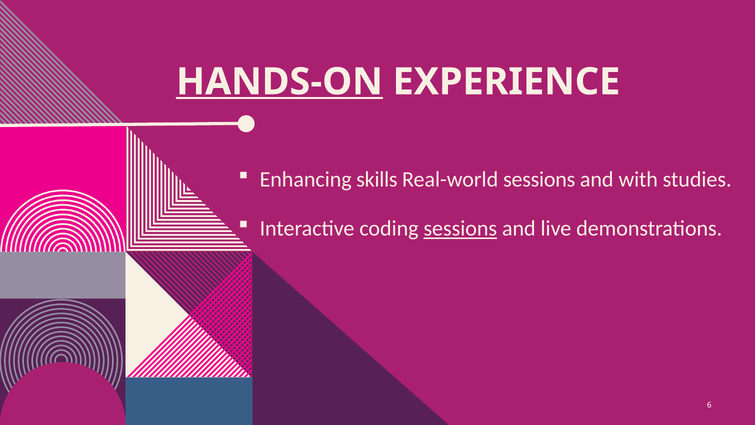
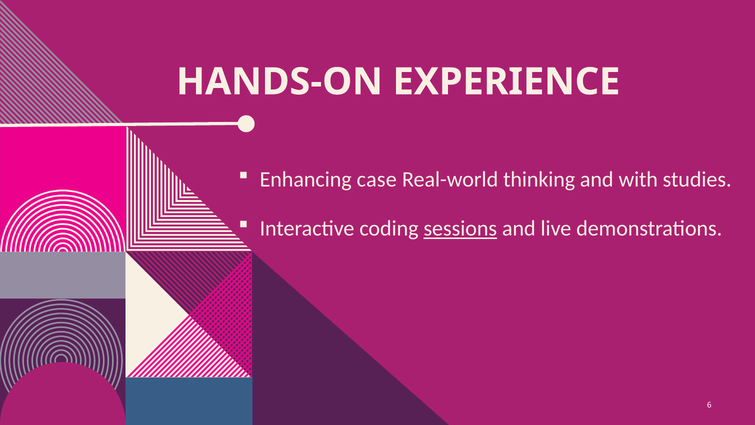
HANDS-ON underline: present -> none (280, 82)
skills: skills -> case (377, 179)
Real-world sessions: sessions -> thinking (539, 179)
